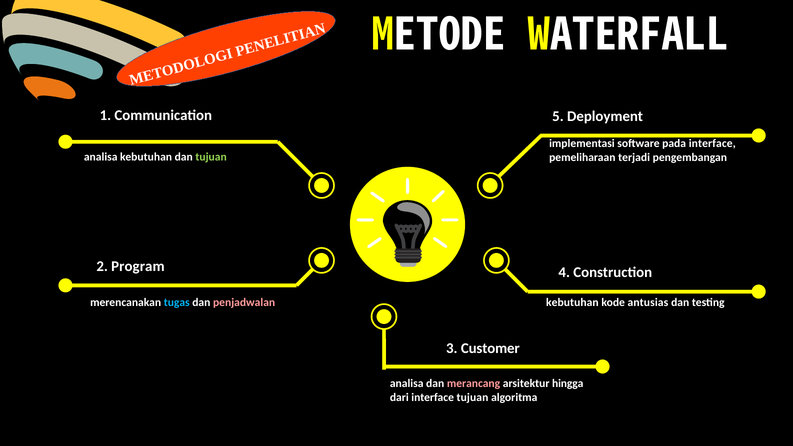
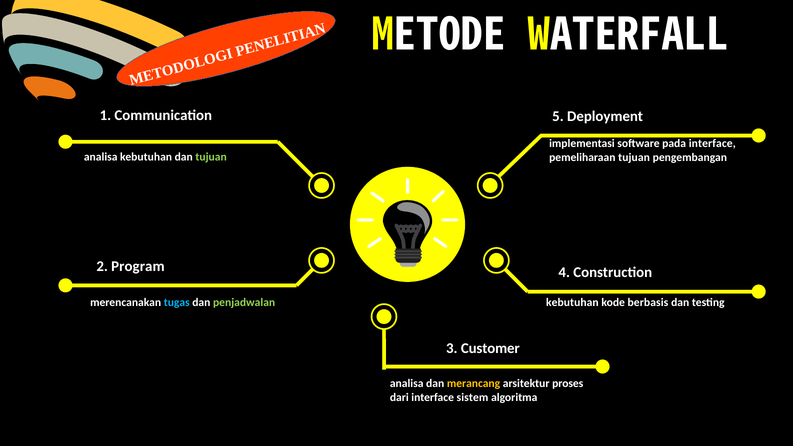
pemeliharaan terjadi: terjadi -> tujuan (634, 158)
penjadwalan colour: pink -> light green (244, 302)
antusias: antusias -> berbasis (648, 302)
merancang colour: pink -> yellow (474, 384)
hingga: hingga -> proses (568, 384)
interface tujuan: tujuan -> sistem (472, 397)
